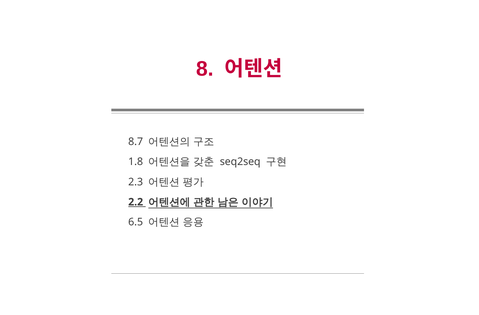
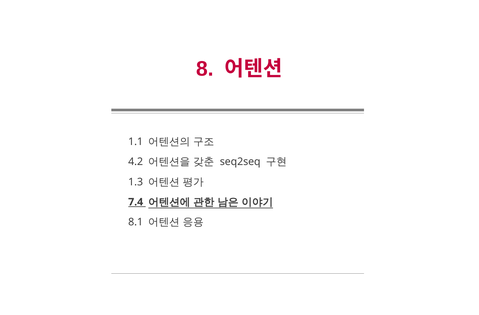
8.7: 8.7 -> 1.1 (136, 142)
1.8: 1.8 -> 4.2 (136, 162)
2.3: 2.3 -> 1.3 (136, 182)
2.2: 2.2 -> 7.4 (136, 202)
6.5: 6.5 -> 8.1 (136, 222)
